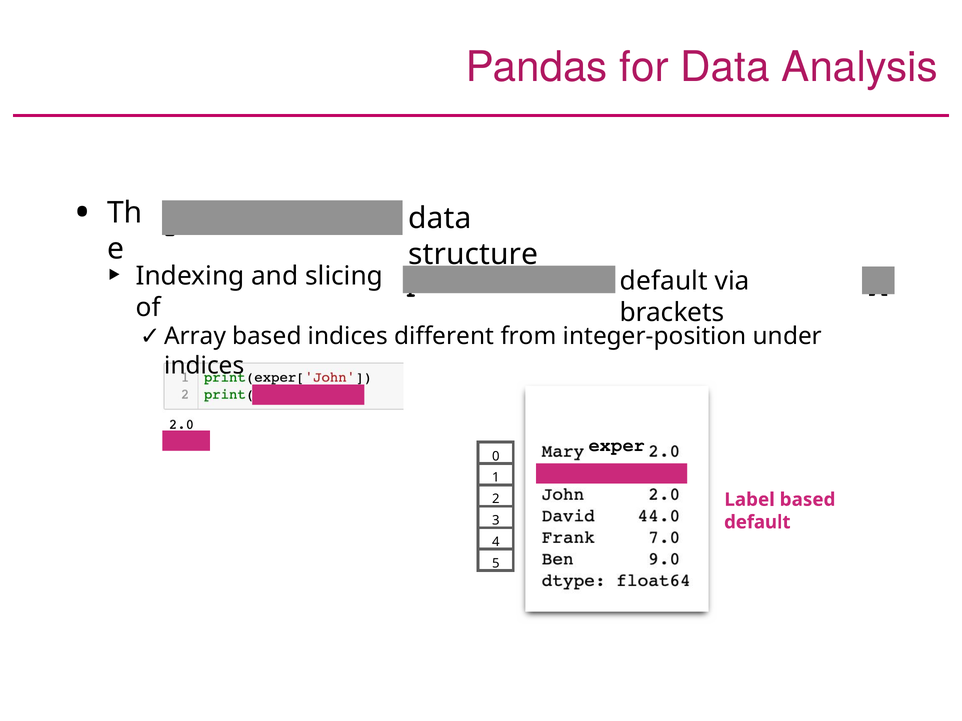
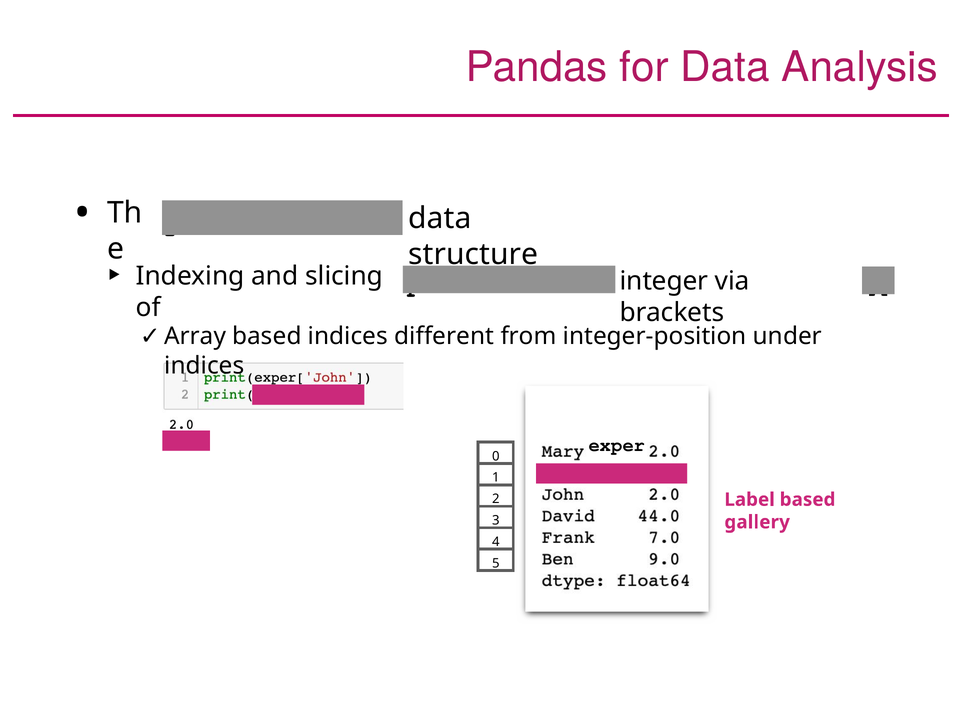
default: default -> integer (664, 281)
default: default -> gallery (757, 523)
